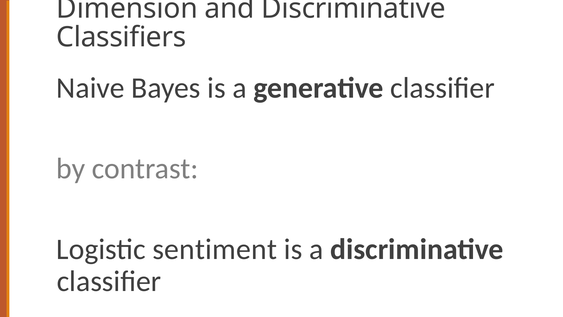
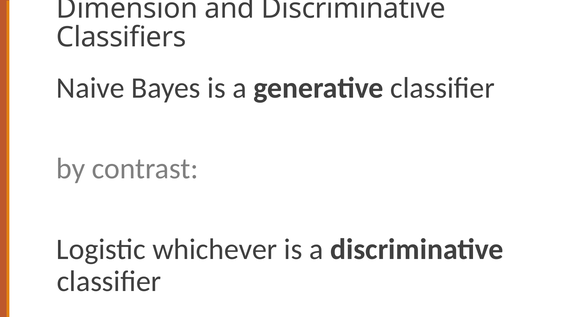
sentiment: sentiment -> whichever (215, 249)
